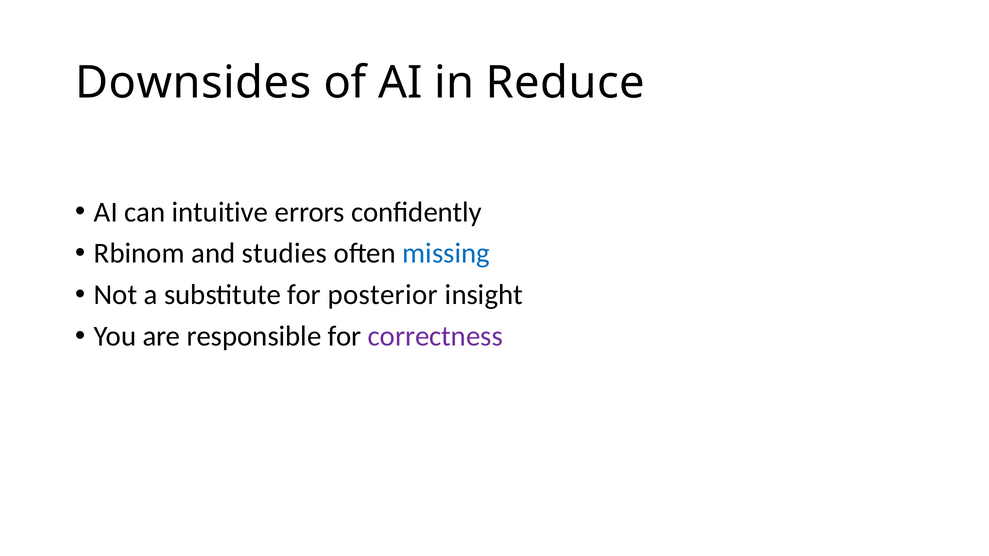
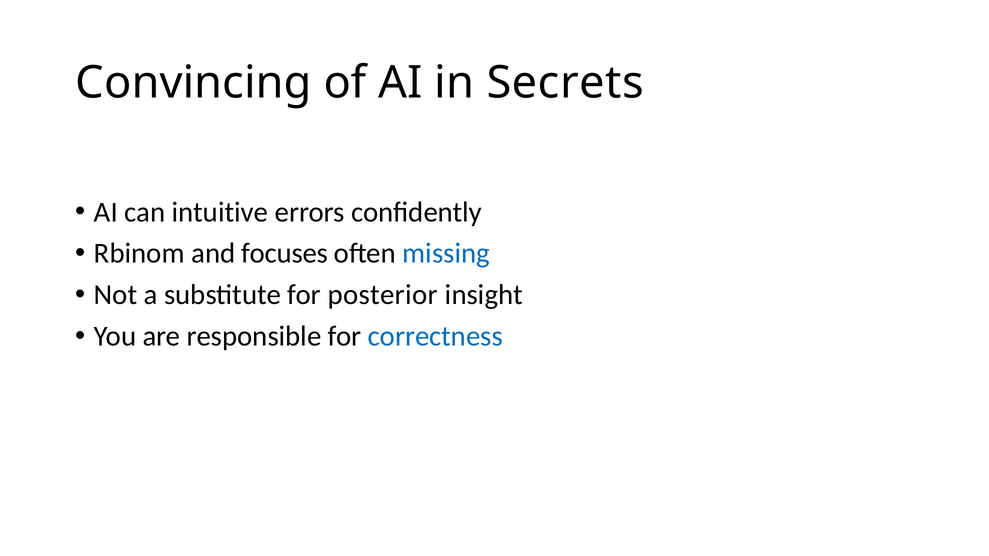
Downsides: Downsides -> Convincing (194, 83)
Reduce: Reduce -> Secrets (565, 83)
studies: studies -> focuses (285, 254)
correctness colour: purple -> blue (435, 337)
